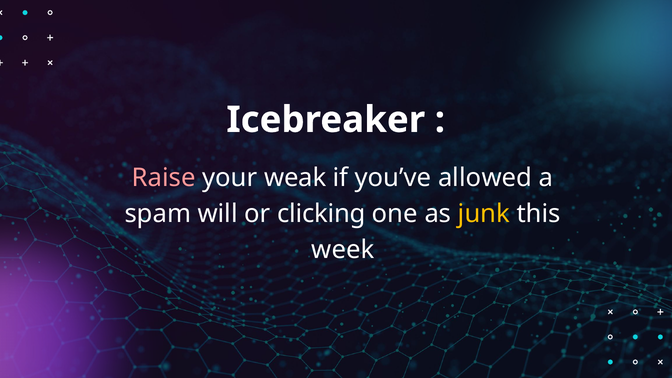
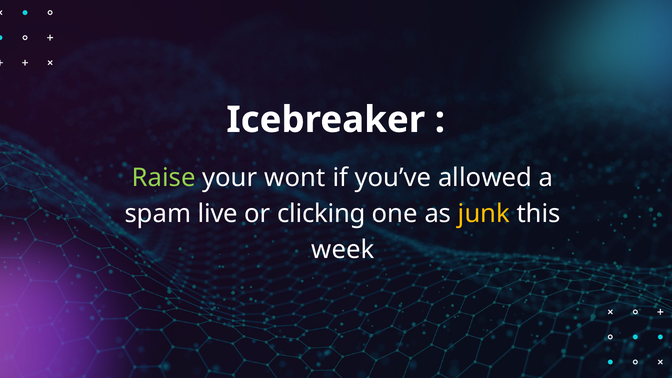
Raise colour: pink -> light green (164, 178)
weak: weak -> wont (295, 178)
will: will -> live (218, 214)
